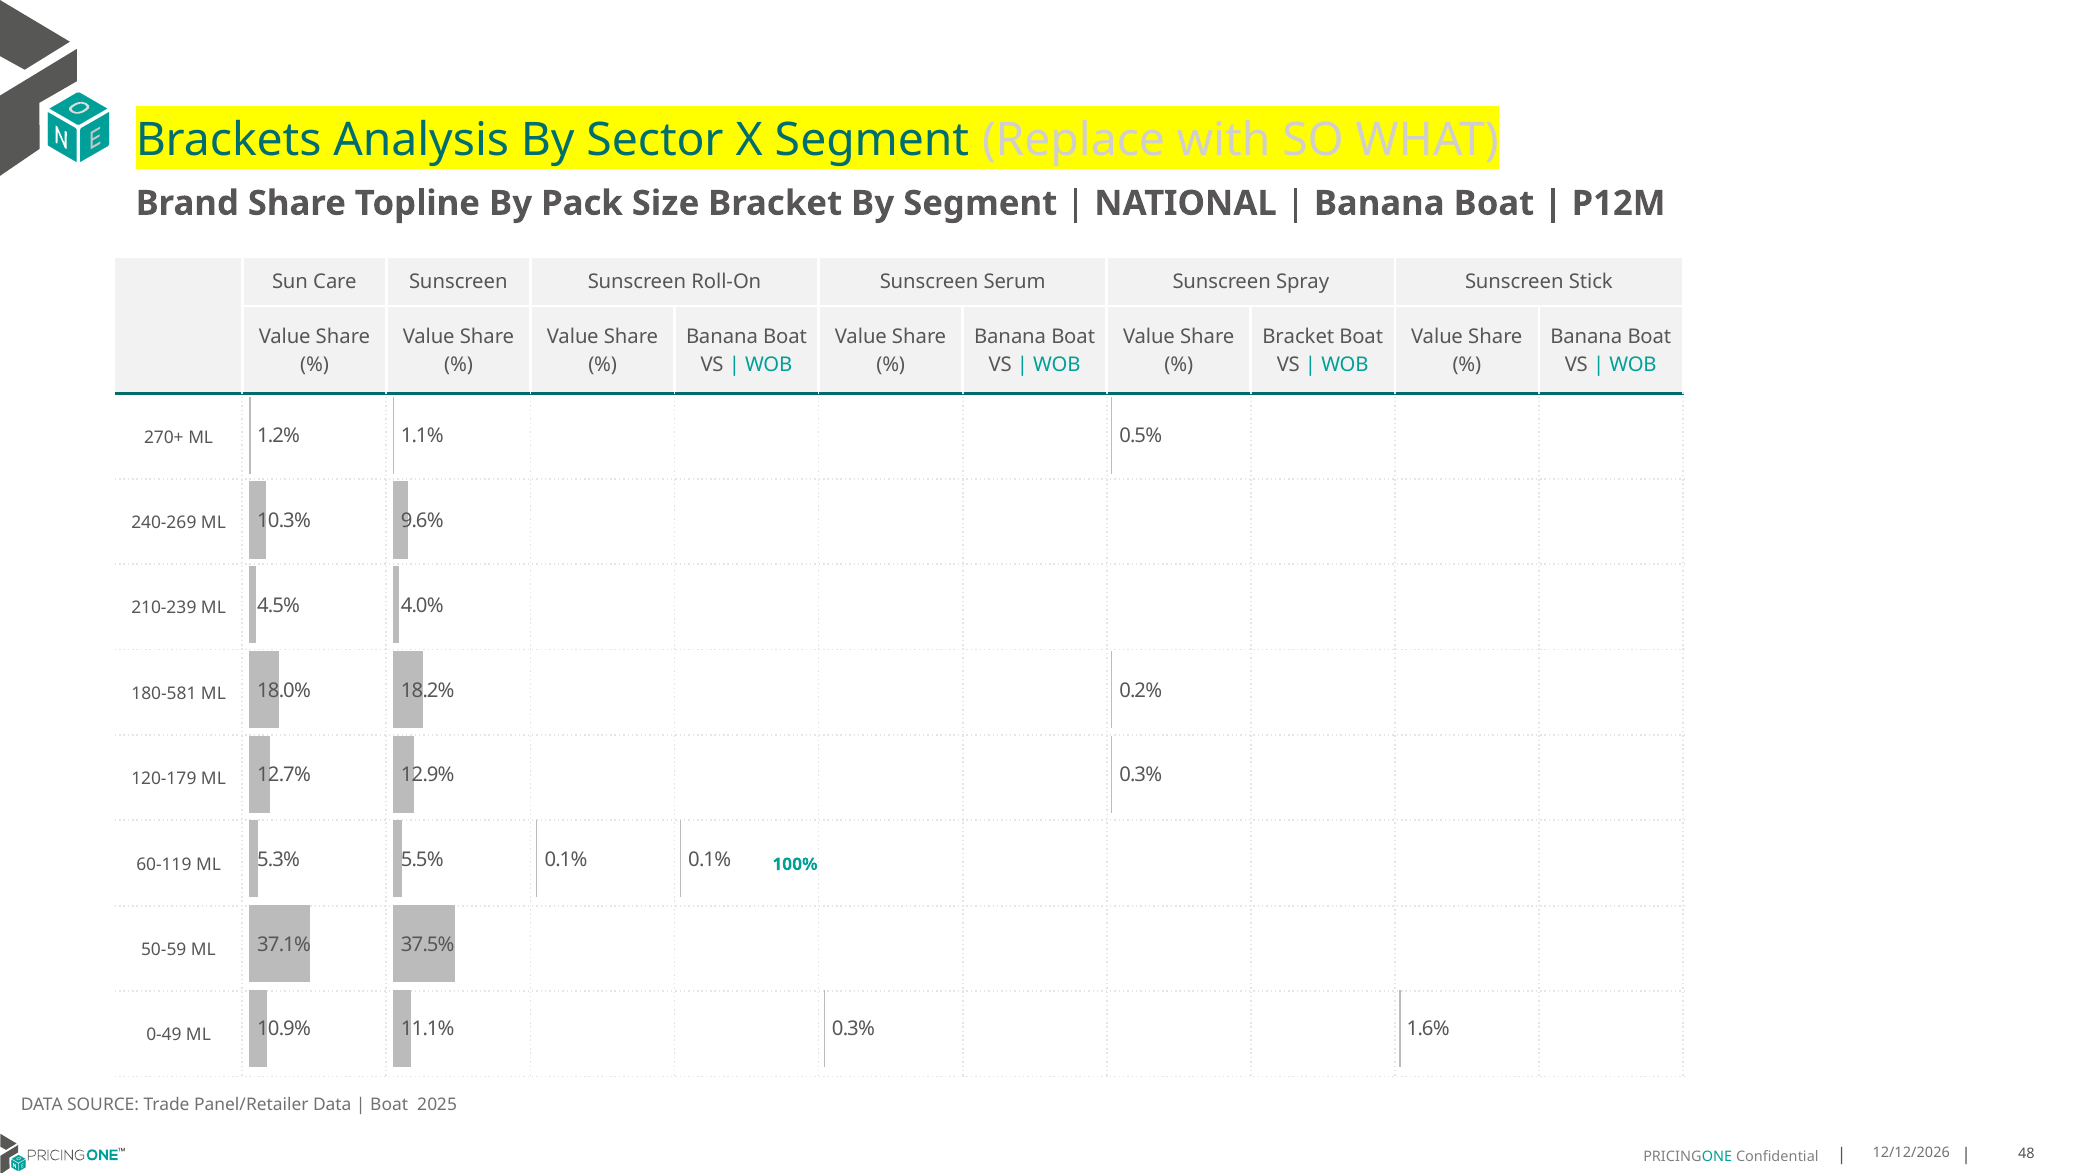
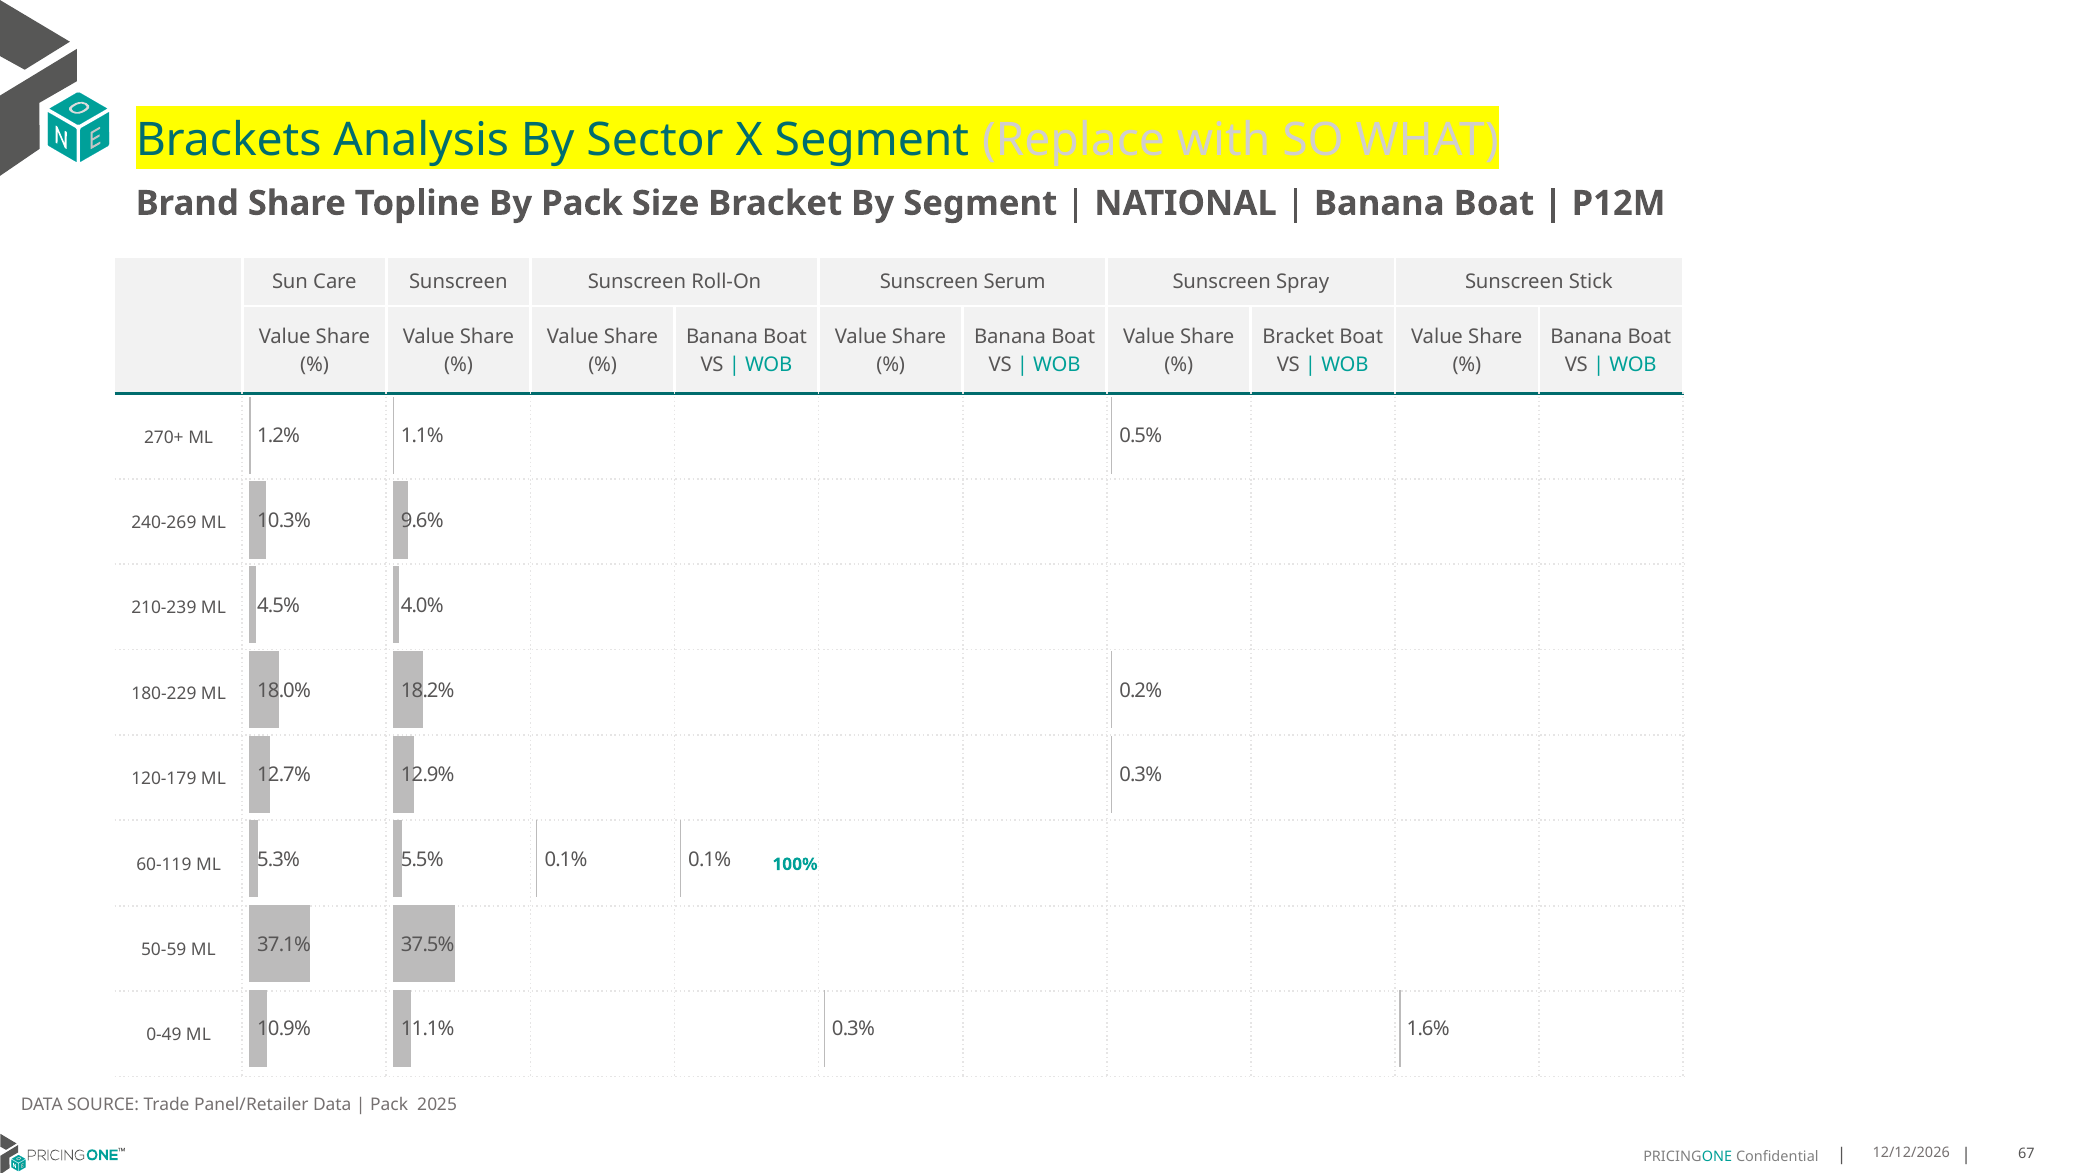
180-581: 180-581 -> 180-229 (164, 694)
Boat: Boat -> Pack (389, 1105)
48: 48 -> 67 (2026, 1154)
